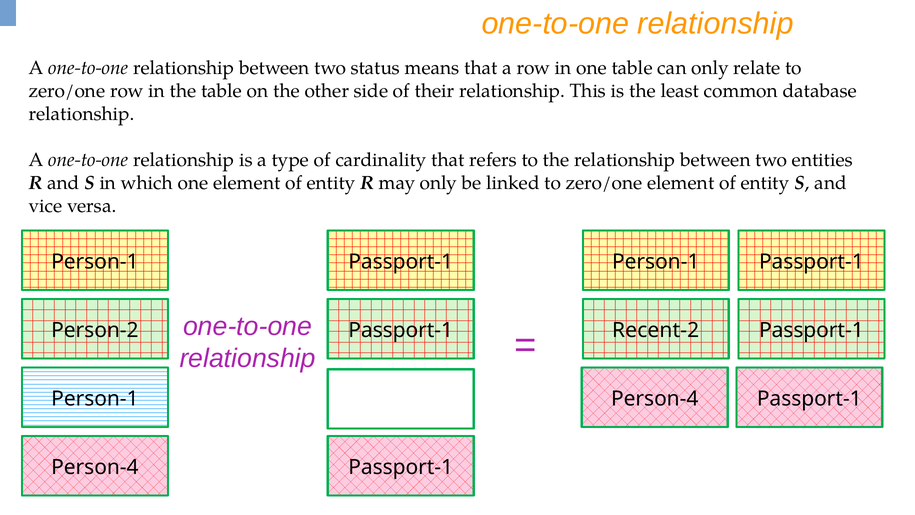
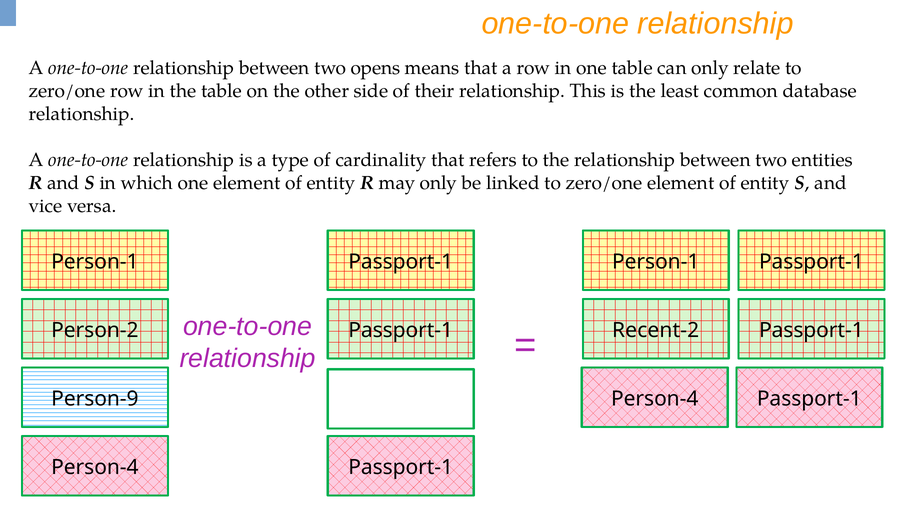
status: status -> opens (375, 68)
Person-1: Person-1 -> Person-9 (95, 398)
